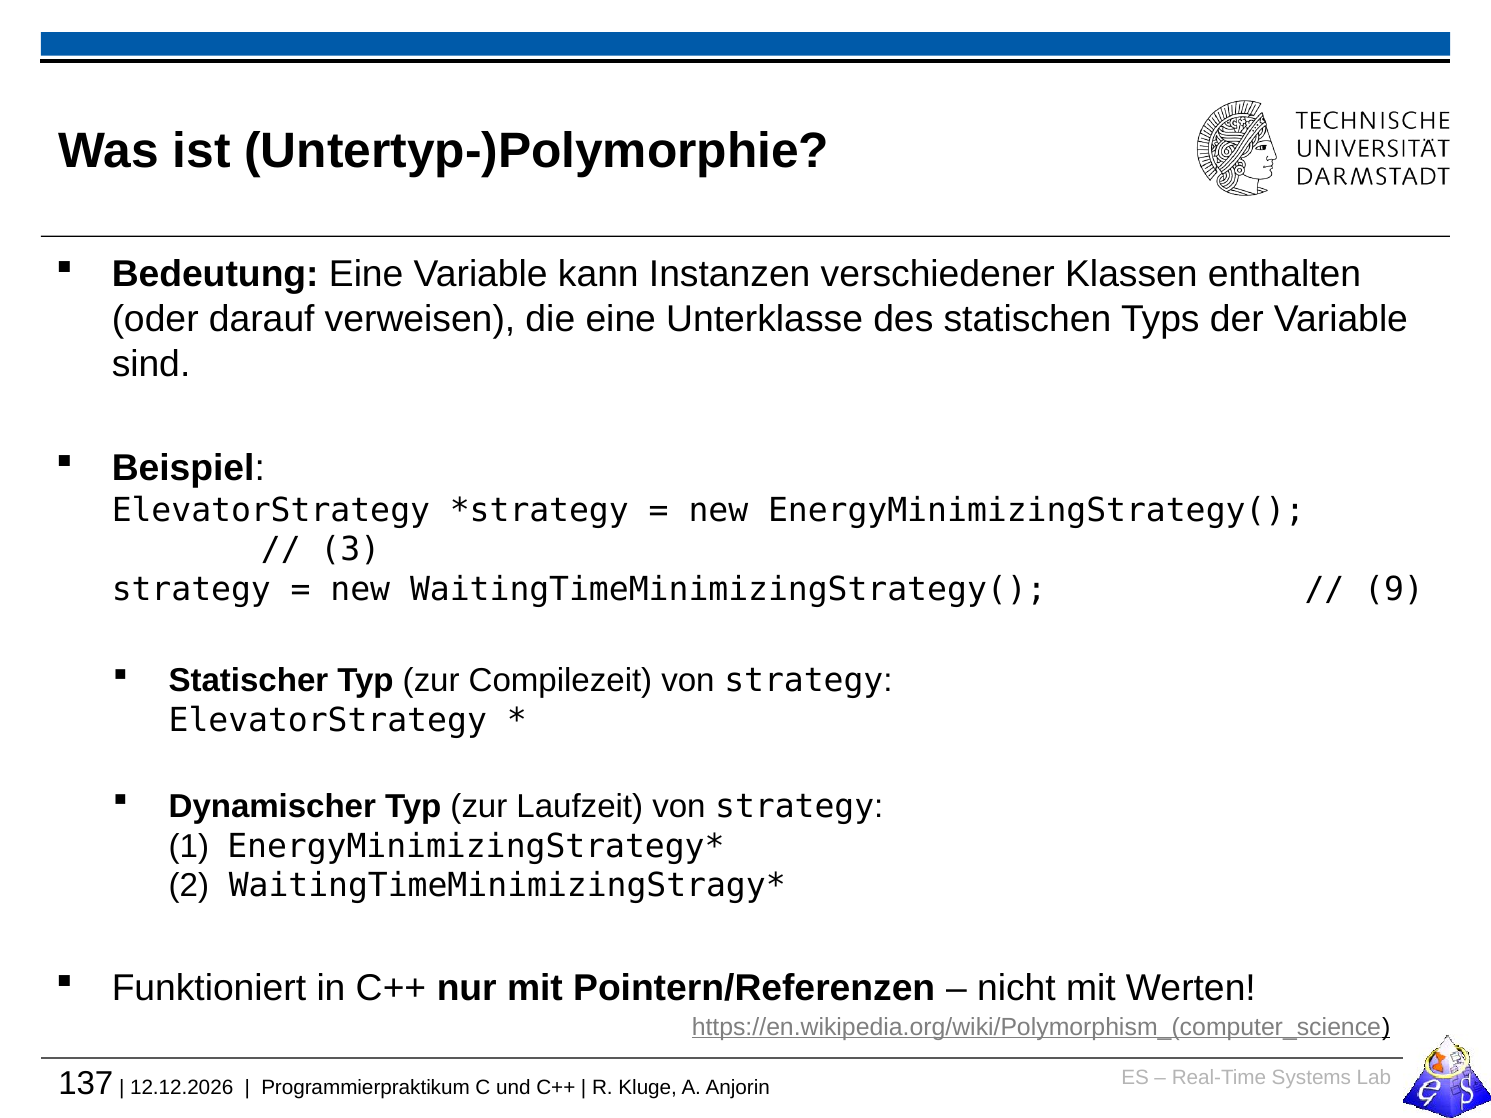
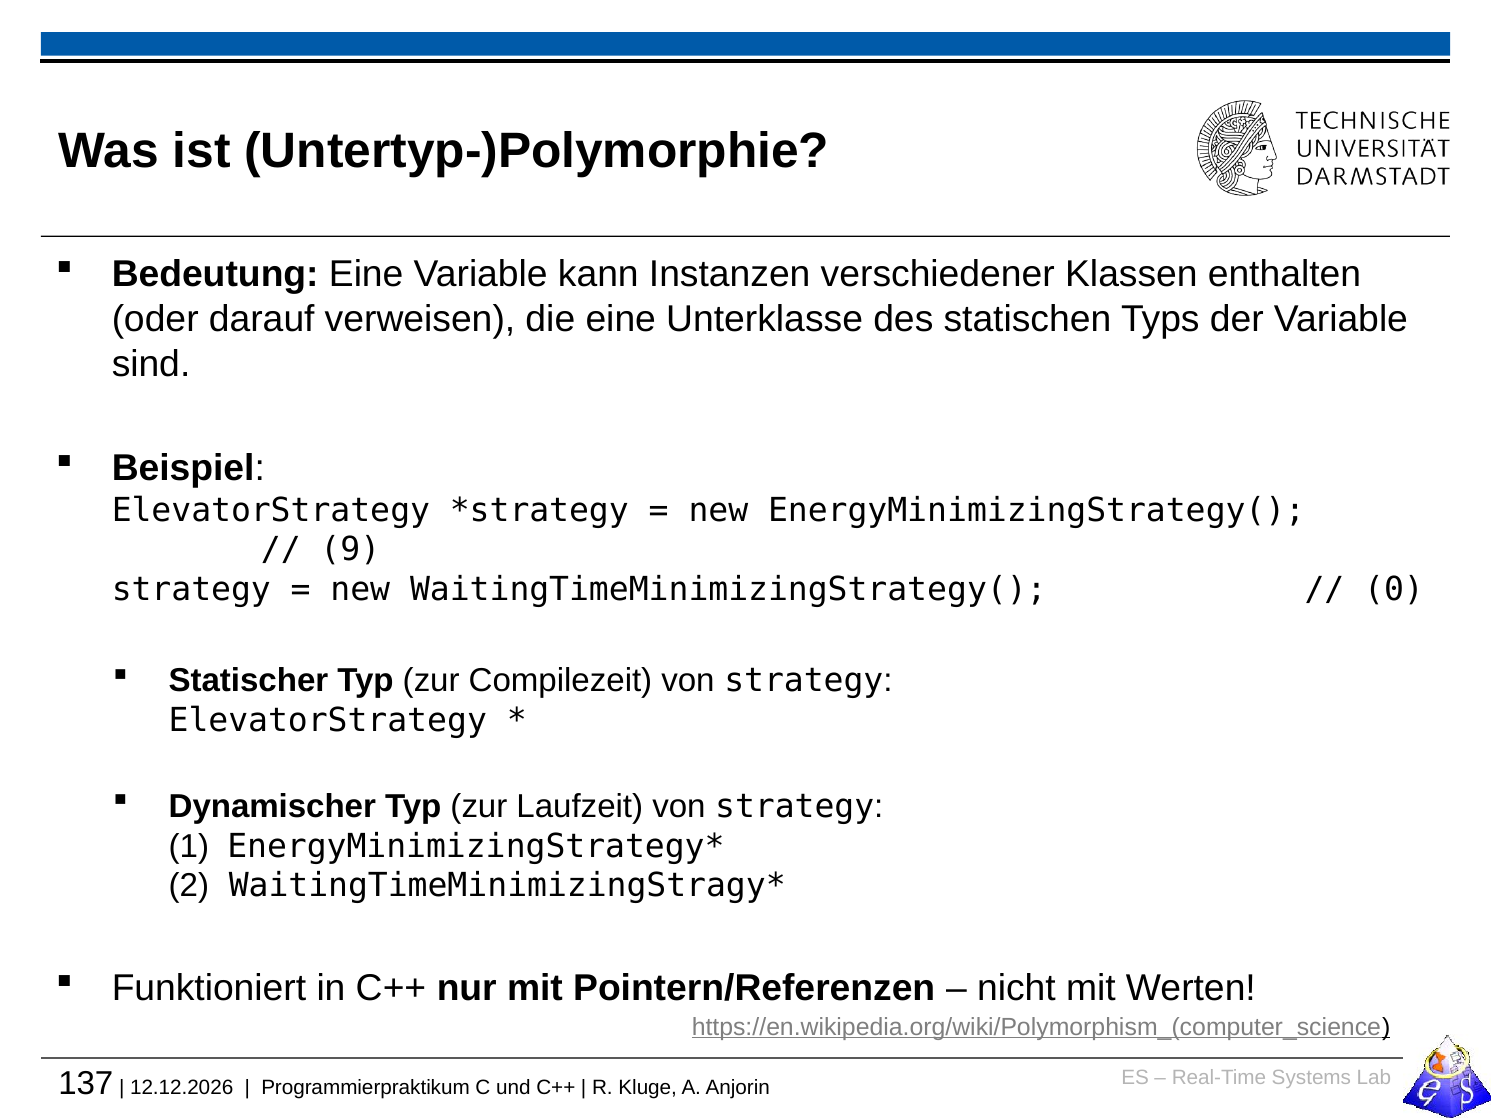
3: 3 -> 9 (350, 550)
9: 9 -> 0 (1394, 590)
